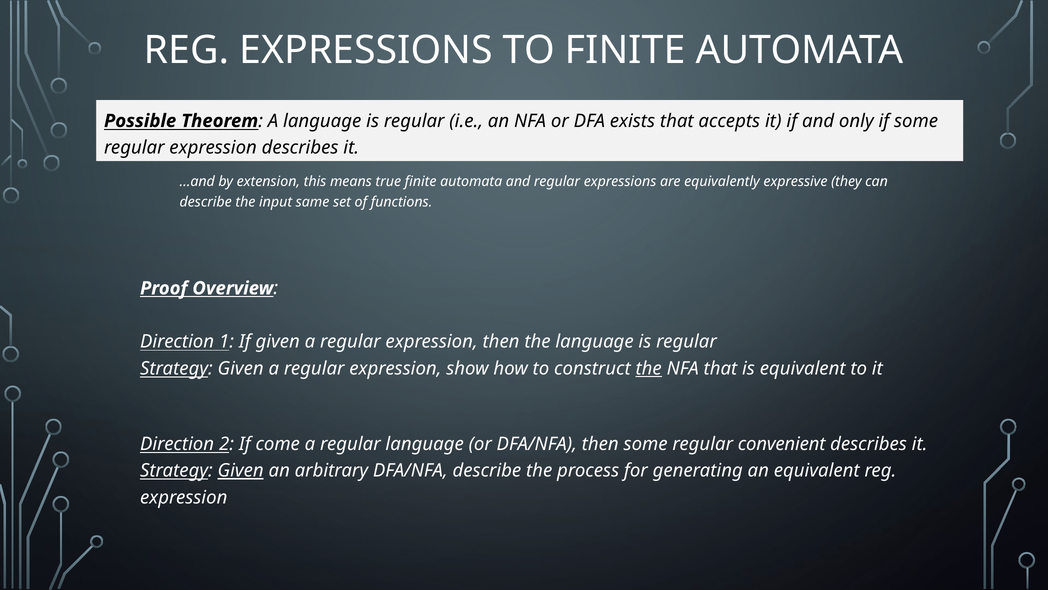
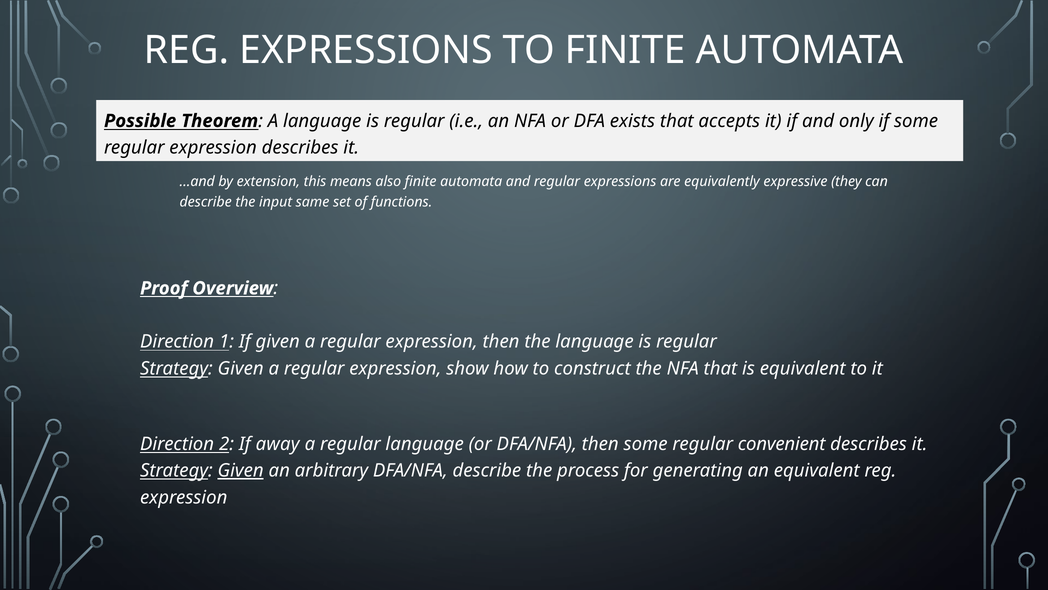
true: true -> also (388, 181)
the underline: present -> none (649, 368)
come: come -> away (278, 444)
